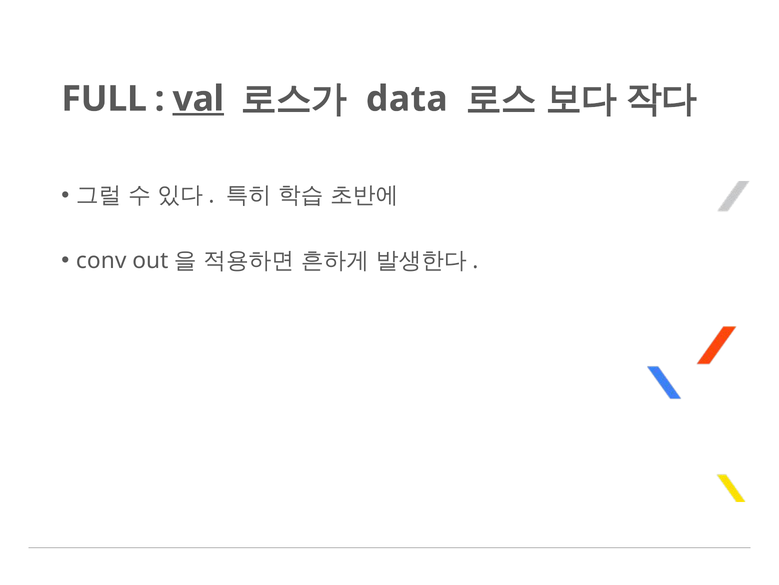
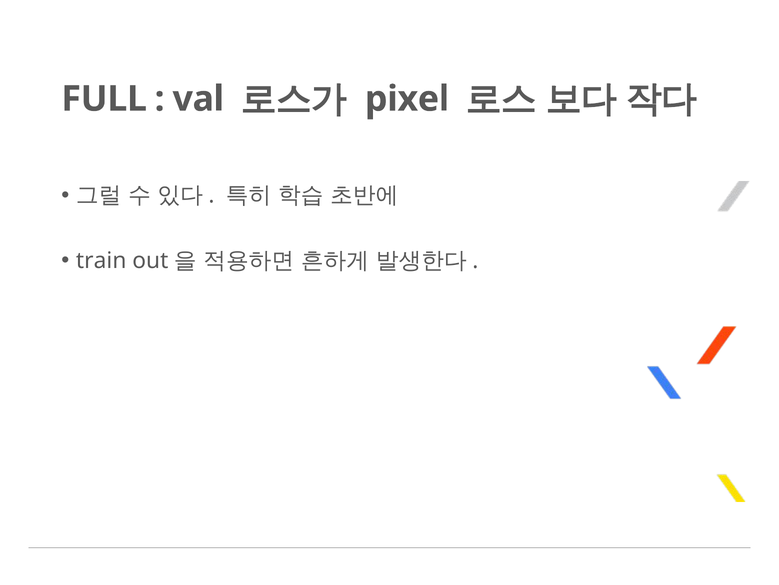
val underline: present -> none (198, 99)
data: data -> pixel (407, 99)
conv: conv -> train (101, 261)
